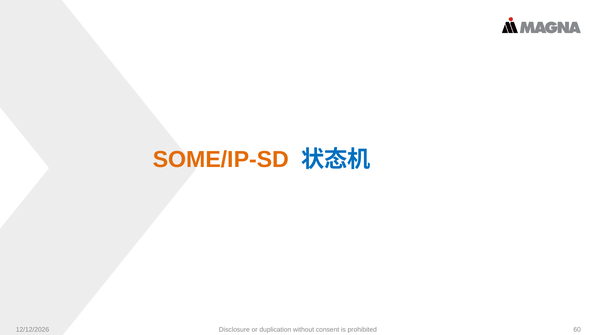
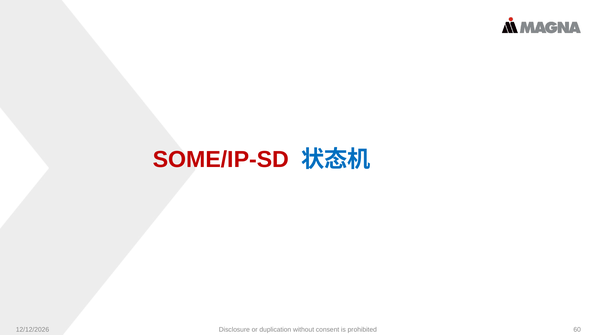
SOME/IP-SD colour: orange -> red (221, 160)
